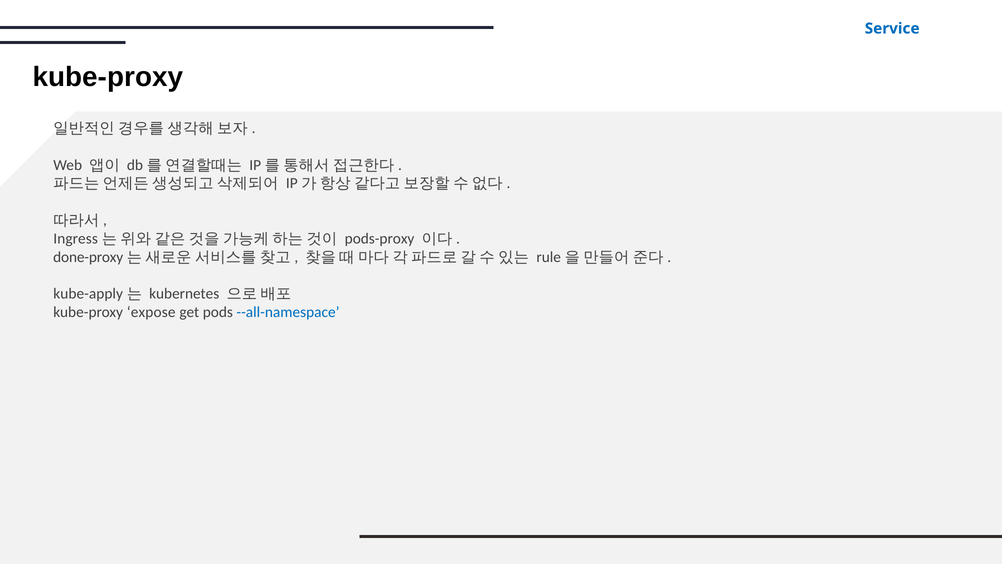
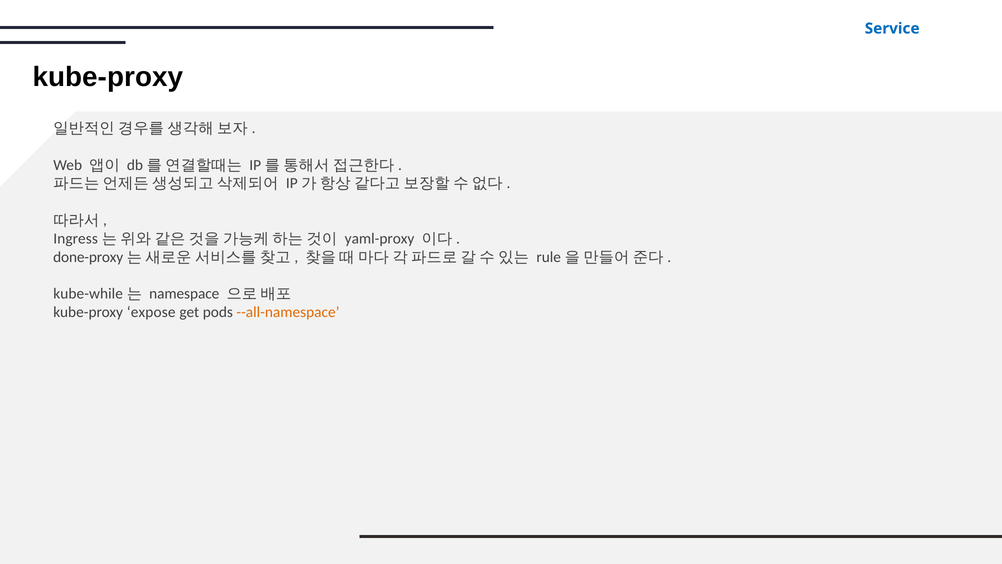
pods-proxy: pods-proxy -> yaml-proxy (380, 238)
kube-apply: kube-apply -> kube-while (88, 294)
kubernetes: kubernetes -> namespace (184, 294)
--all-namespace colour: blue -> orange (288, 312)
